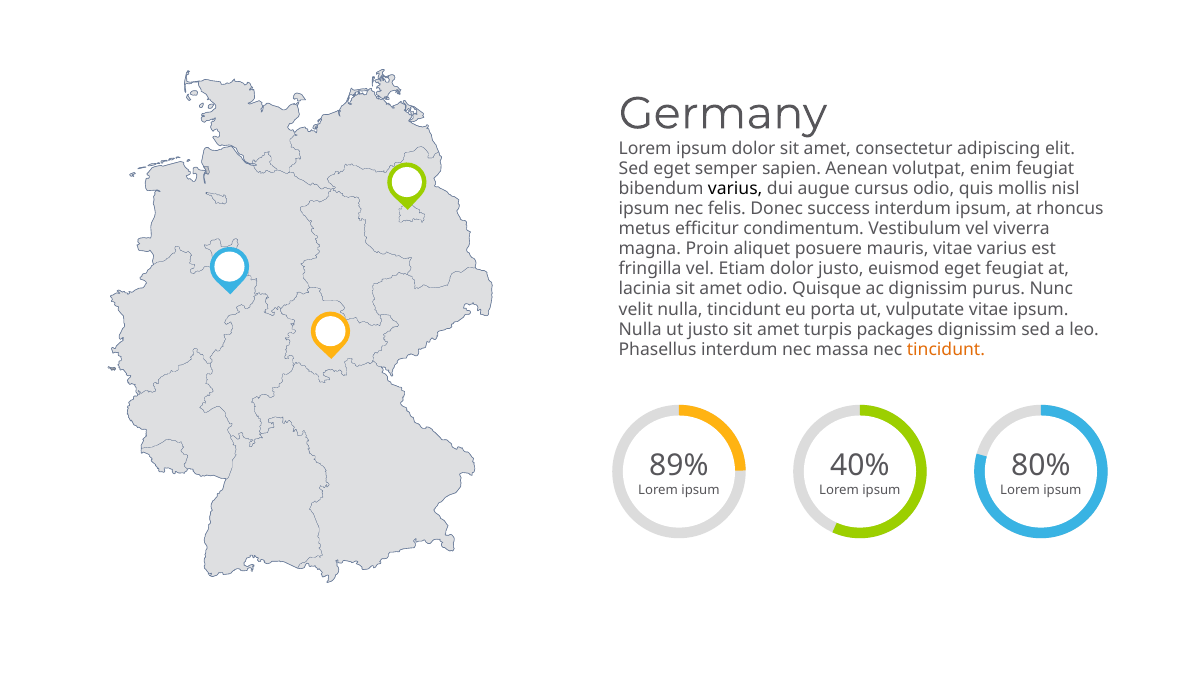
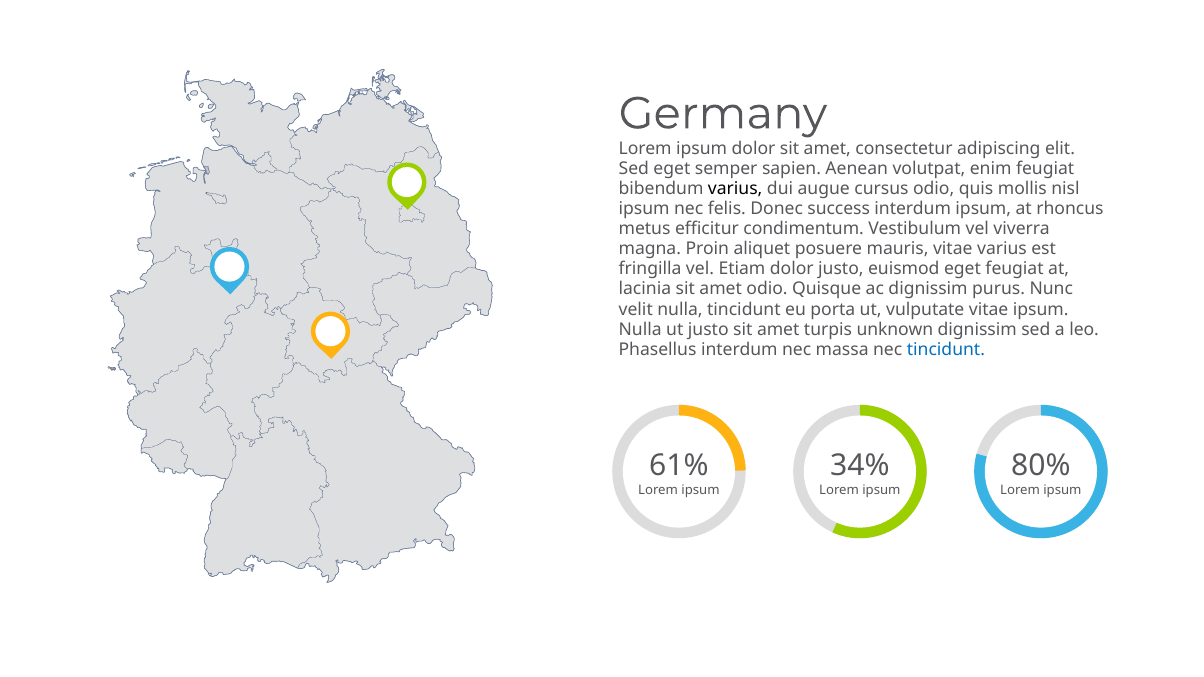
packages: packages -> unknown (895, 329)
tincidunt colour: orange -> blue (946, 349)
89%: 89% -> 61% (679, 466)
40%: 40% -> 34% (860, 466)
